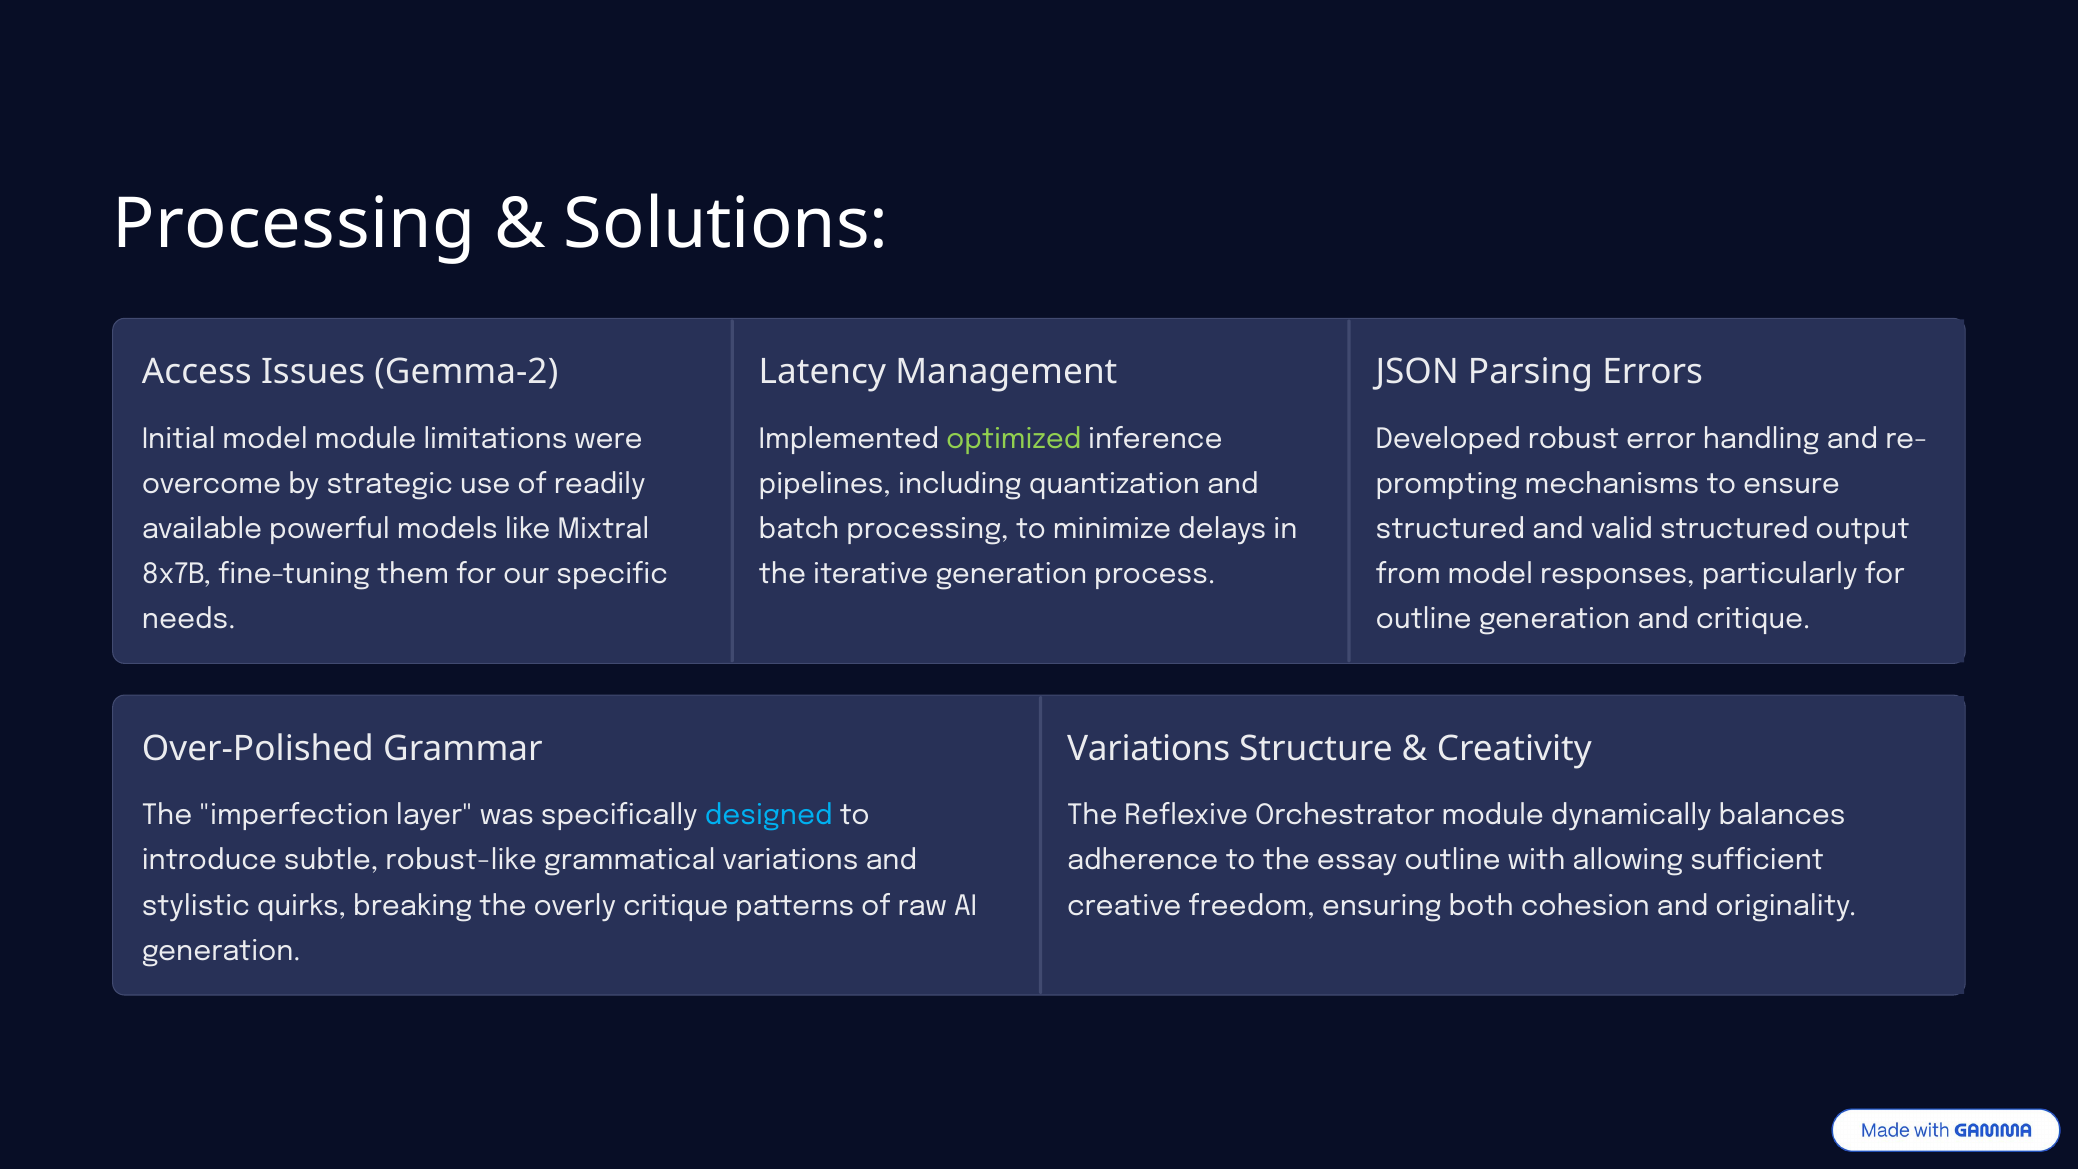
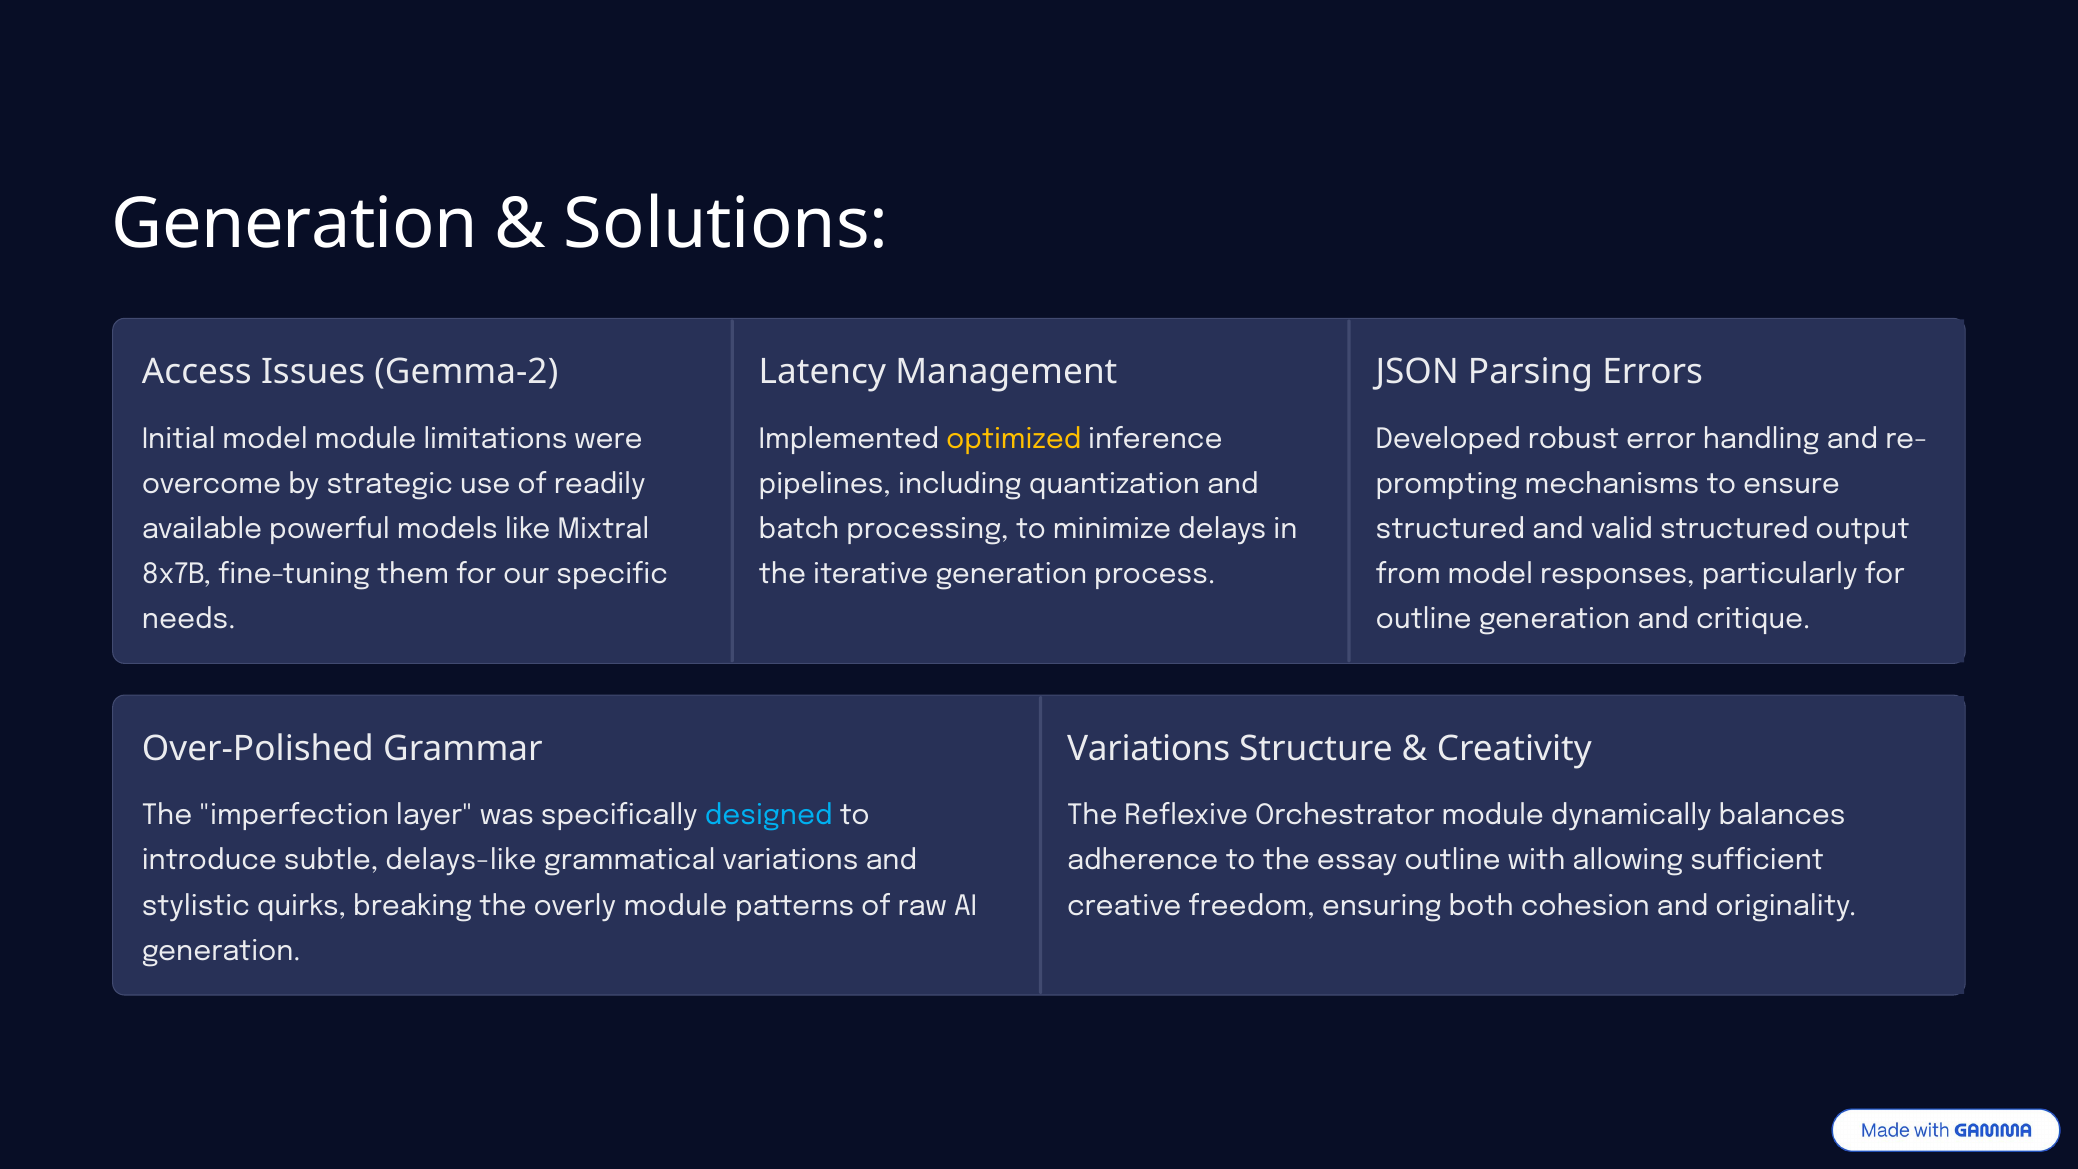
Processing: Processing -> Generation (295, 224)
optimized colour: light green -> yellow (1014, 439)
robust-like: robust-like -> delays-like (461, 861)
overly critique: critique -> module (676, 906)
